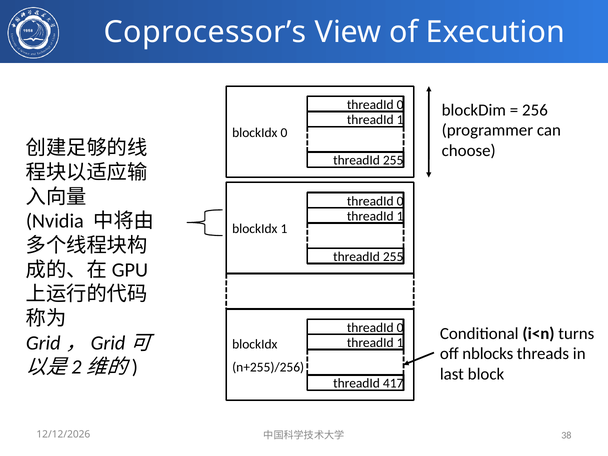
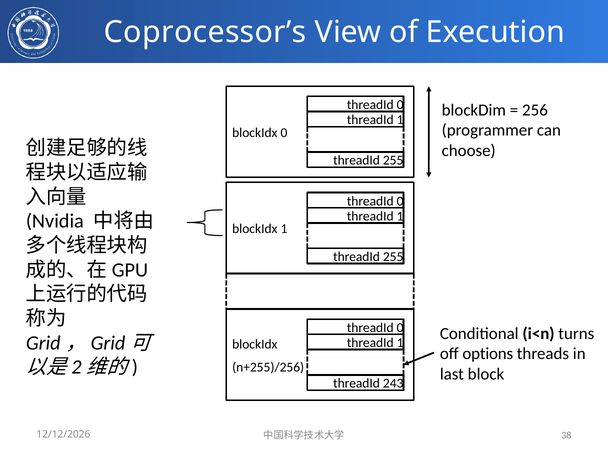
nblocks: nblocks -> options (488, 354)
417: 417 -> 243 (393, 383)
